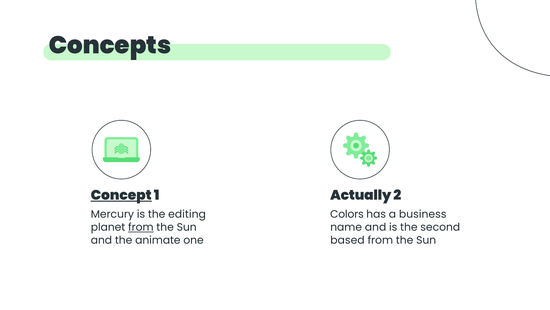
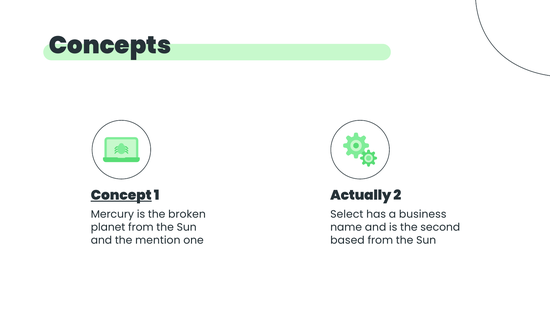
editing: editing -> broken (187, 214)
Colors: Colors -> Select (347, 214)
from underline: present -> none (141, 227)
animate: animate -> mention (158, 240)
